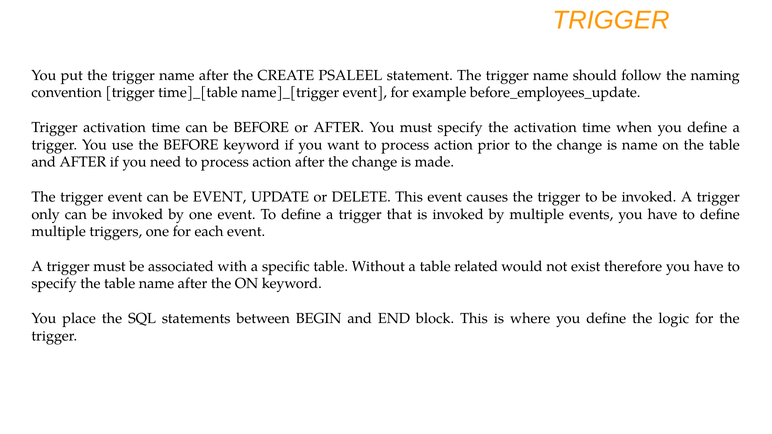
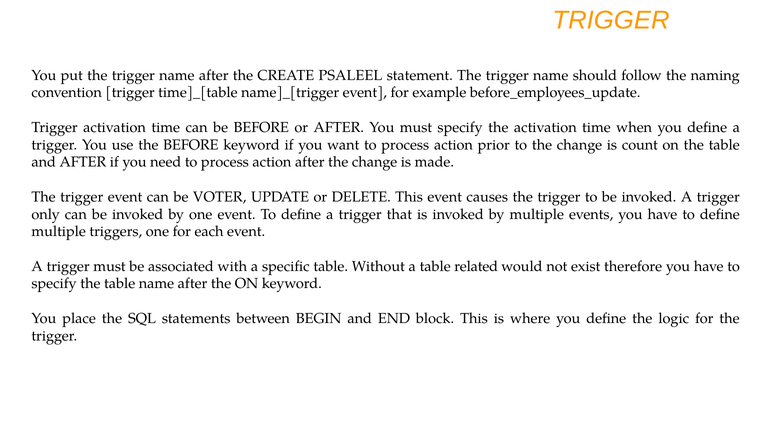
is name: name -> count (640, 145)
be EVENT: EVENT -> VOTER (220, 197)
